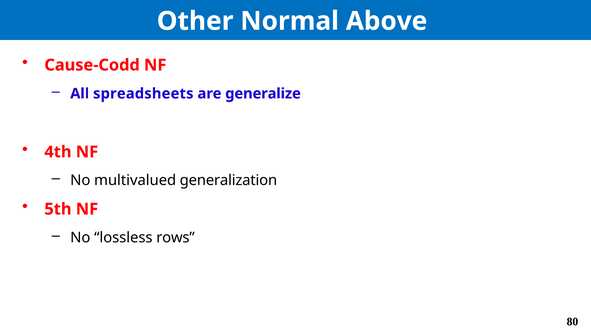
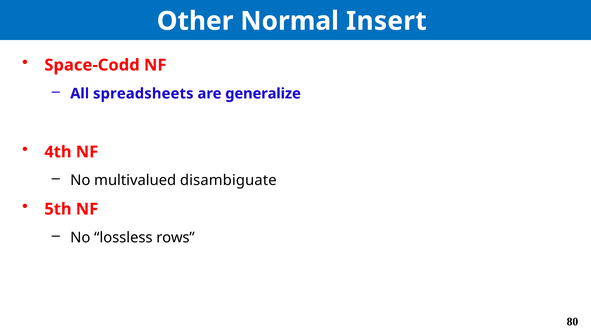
Above: Above -> Insert (386, 21)
Cause-Codd: Cause-Codd -> Space-Codd (92, 65)
generalization: generalization -> disambiguate (228, 180)
